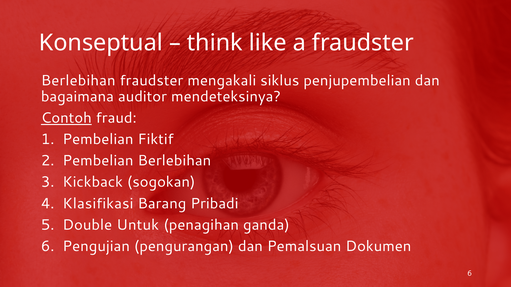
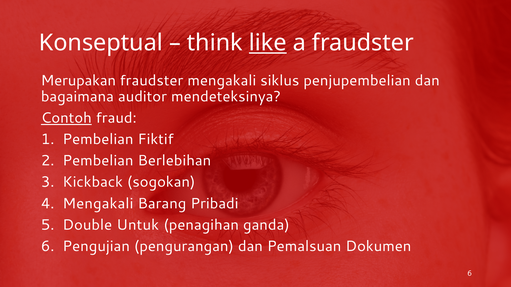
like underline: none -> present (268, 43)
Berlebihan: Berlebihan -> Merupakan (78, 81)
Klasifikasi: Klasifikasi -> Mengakali (98, 204)
